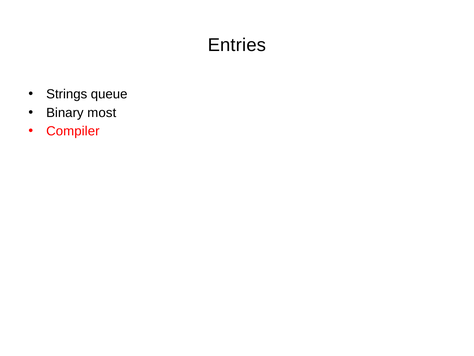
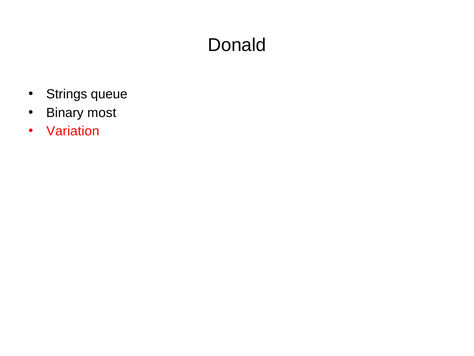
Entries: Entries -> Donald (237, 45)
Compiler: Compiler -> Variation (73, 131)
